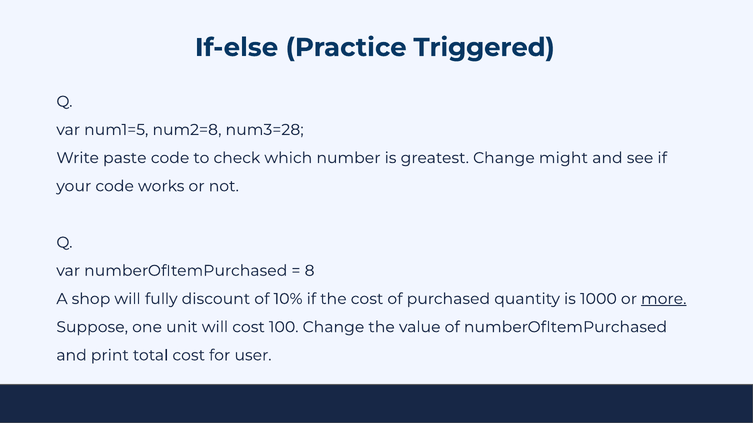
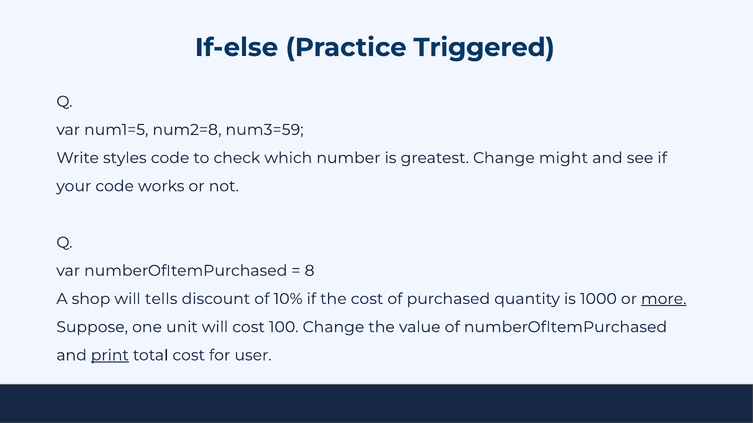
num3=28: num3=28 -> num3=59 (265, 130)
paste: paste -> styles (125, 158)
fully: fully -> tells (161, 299)
print underline: none -> present (110, 356)
